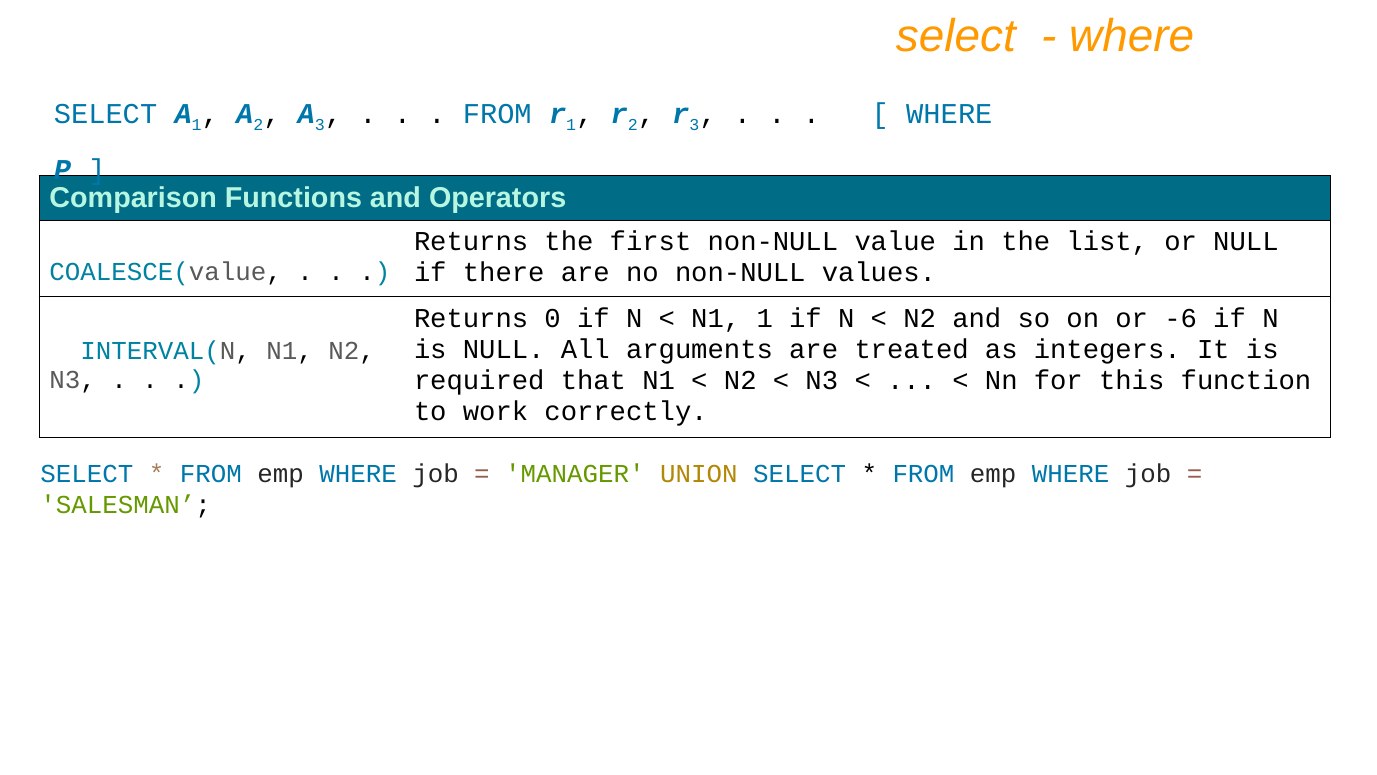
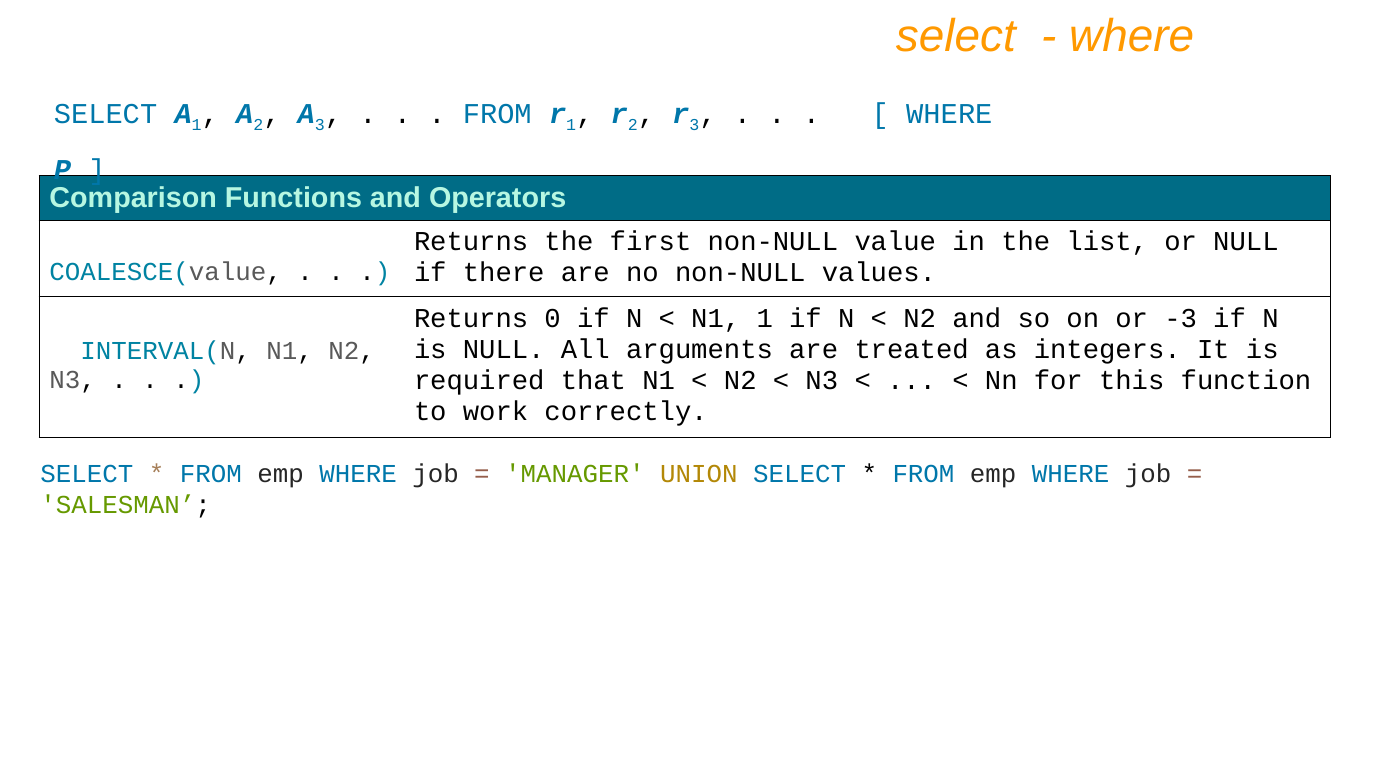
-6: -6 -> -3 (1181, 319)
